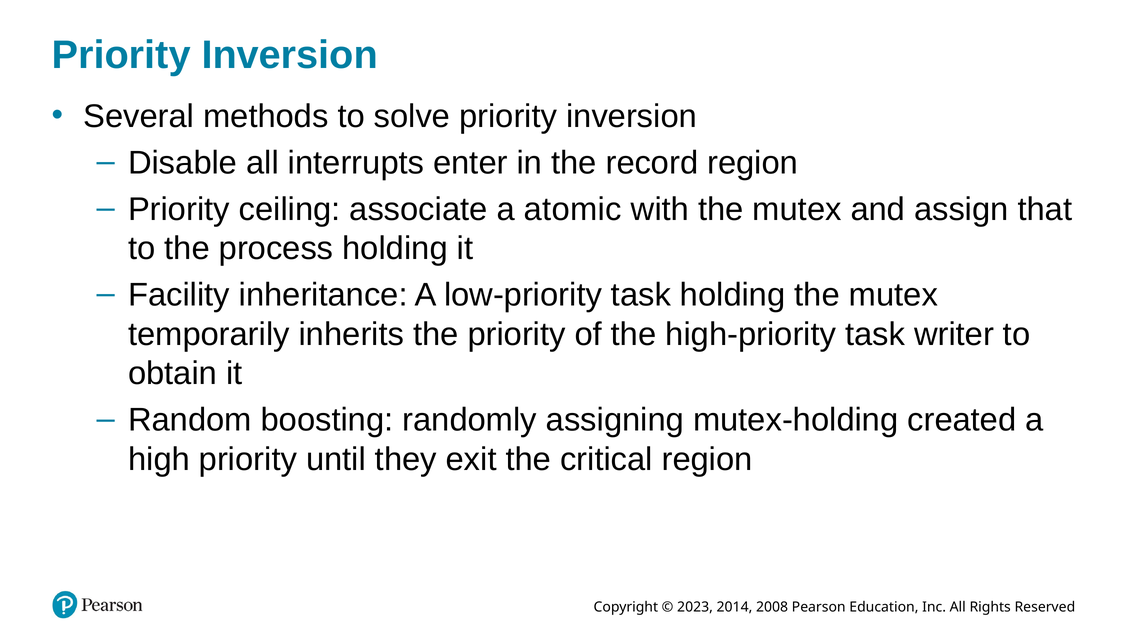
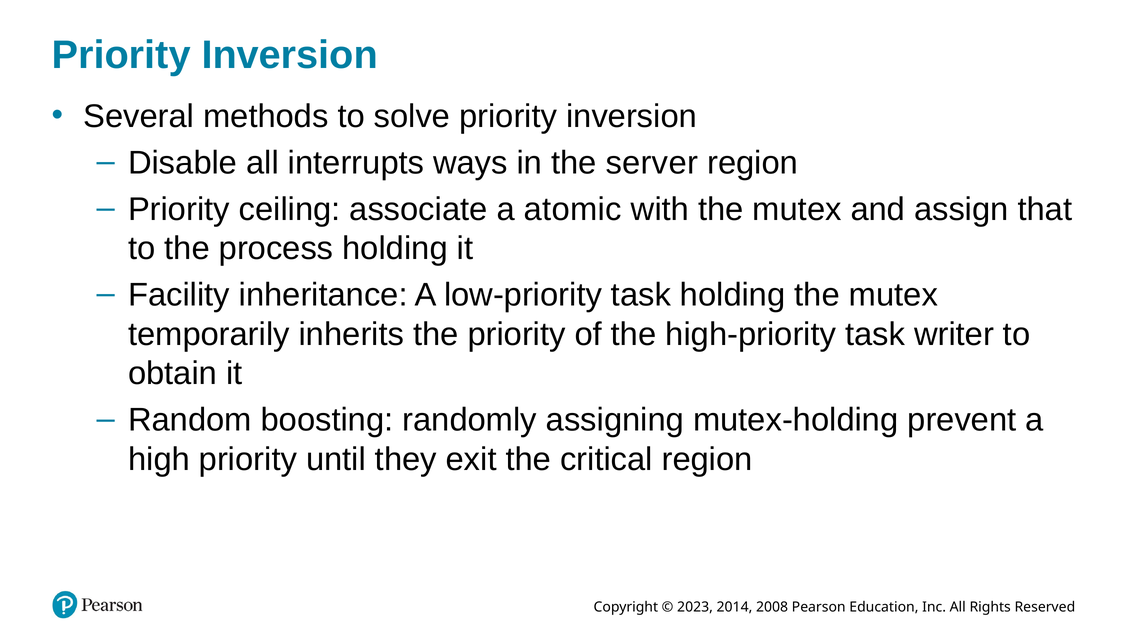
enter: enter -> ways (470, 163)
record: record -> server (652, 163)
created: created -> prevent (962, 420)
